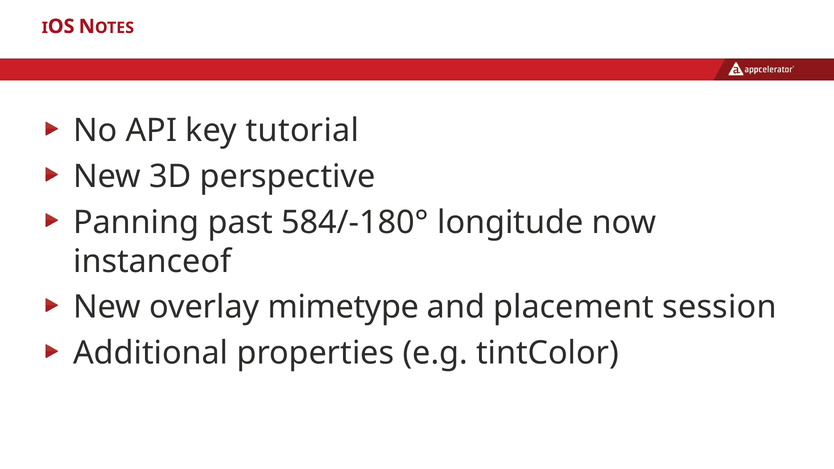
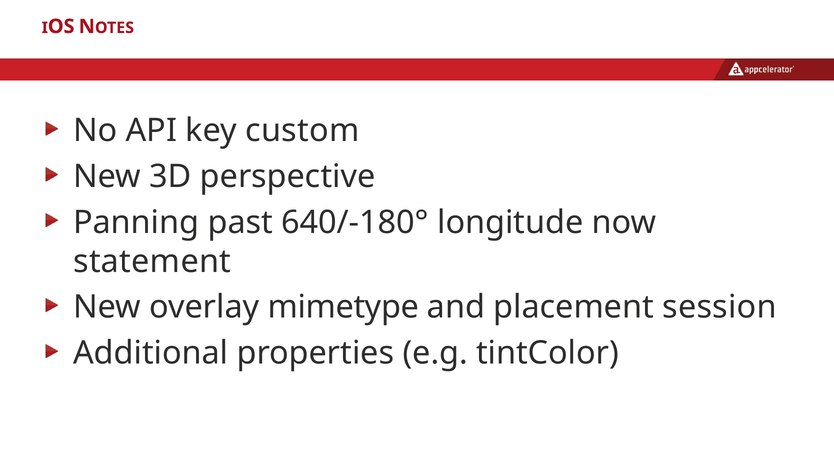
tutorial: tutorial -> custom (302, 131)
584/-180°: 584/-180° -> 640/-180° (355, 223)
instanceof: instanceof -> statement (152, 261)
